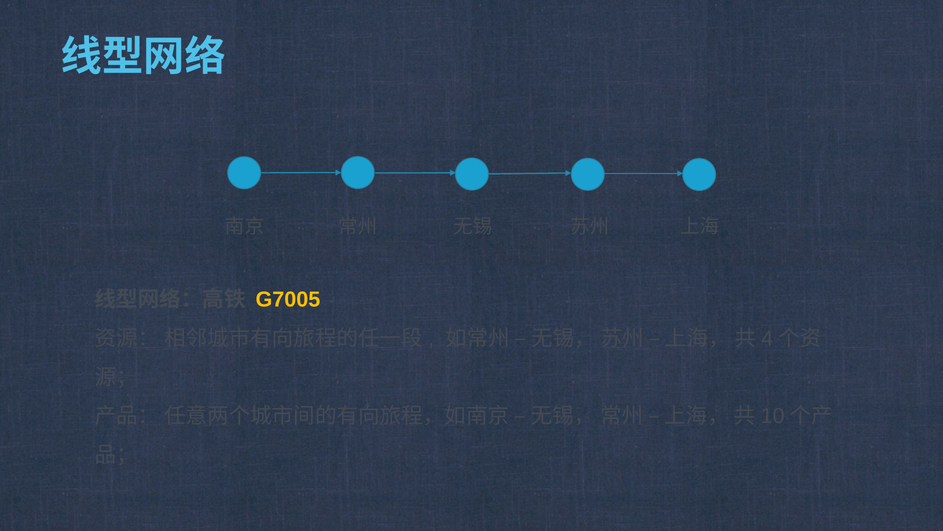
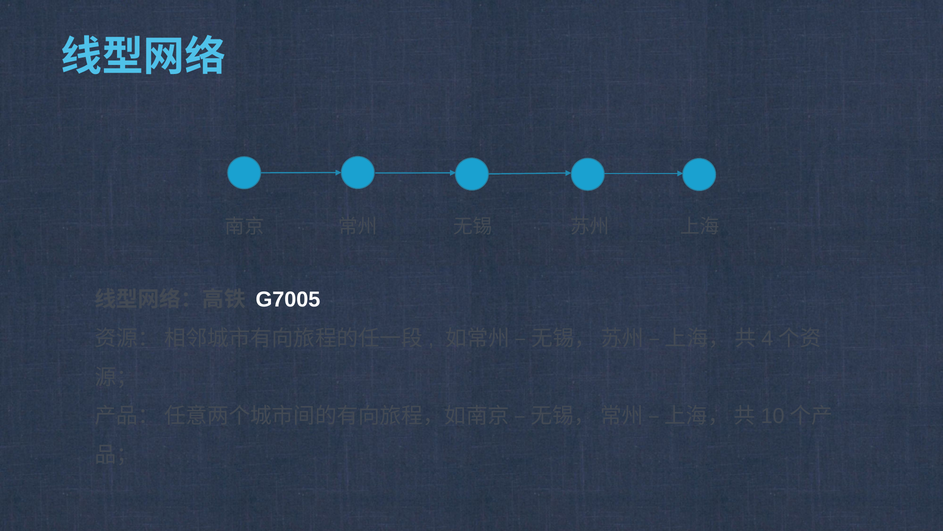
G7005 colour: yellow -> white (288, 299)
